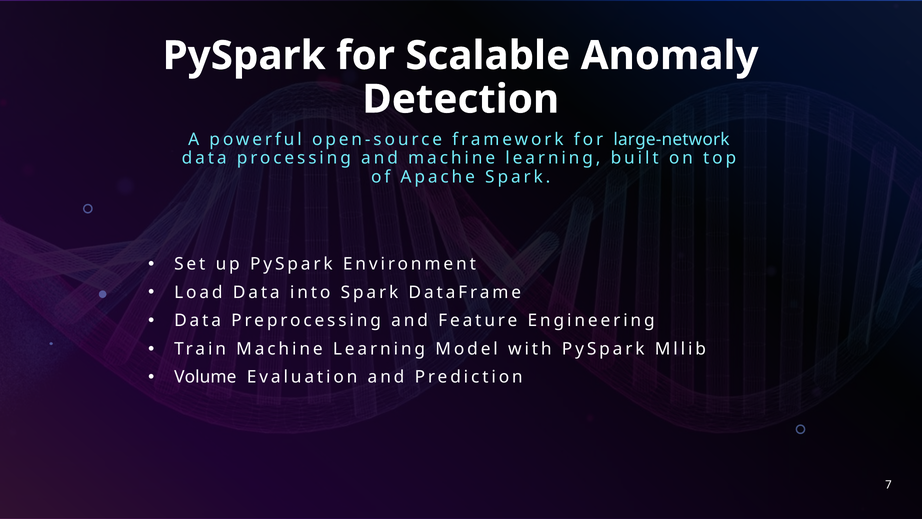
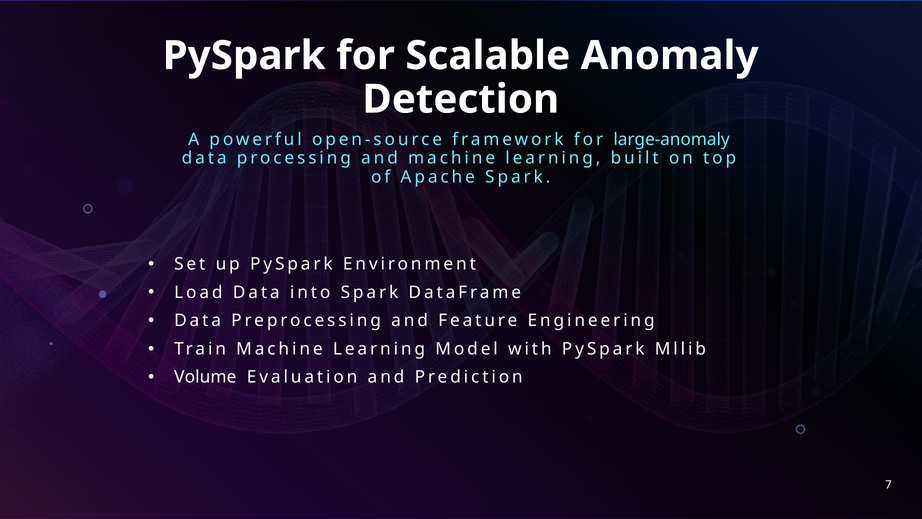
large-network: large-network -> large-anomaly (672, 139)
